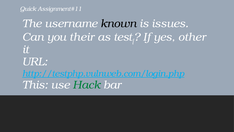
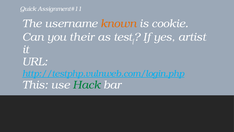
known colour: black -> orange (119, 23)
issues: issues -> cookie (170, 23)
other: other -> artist (192, 37)
